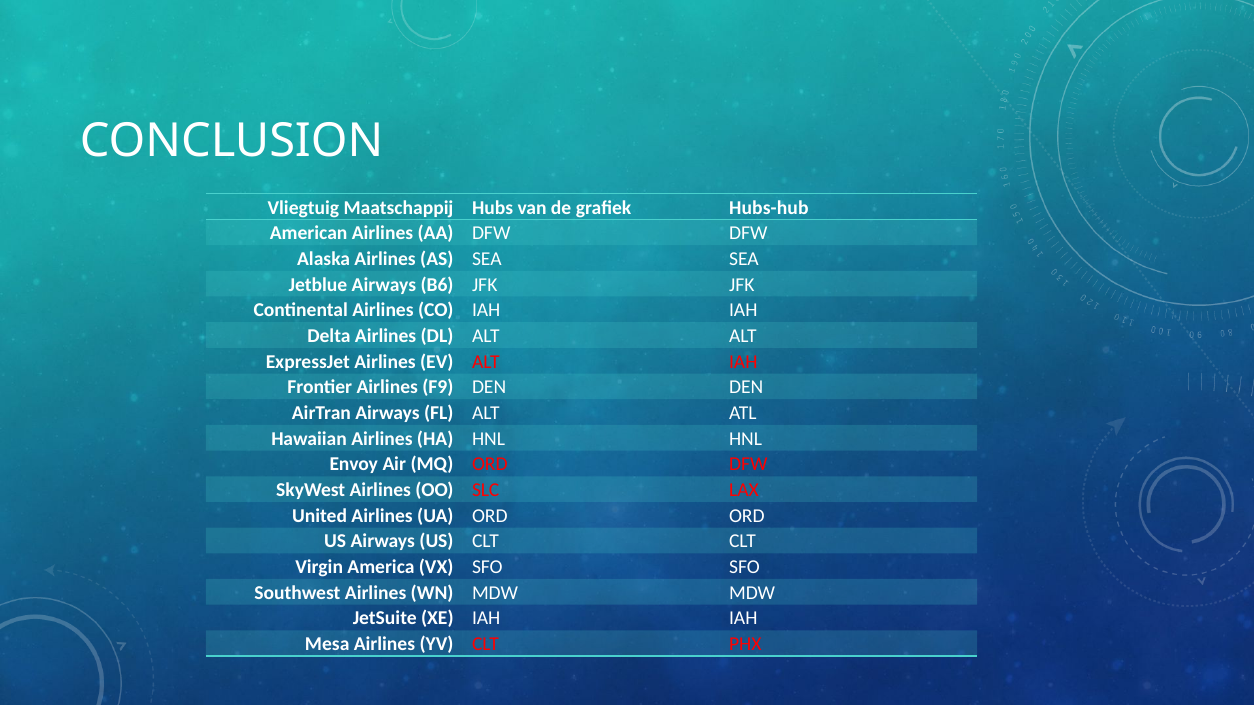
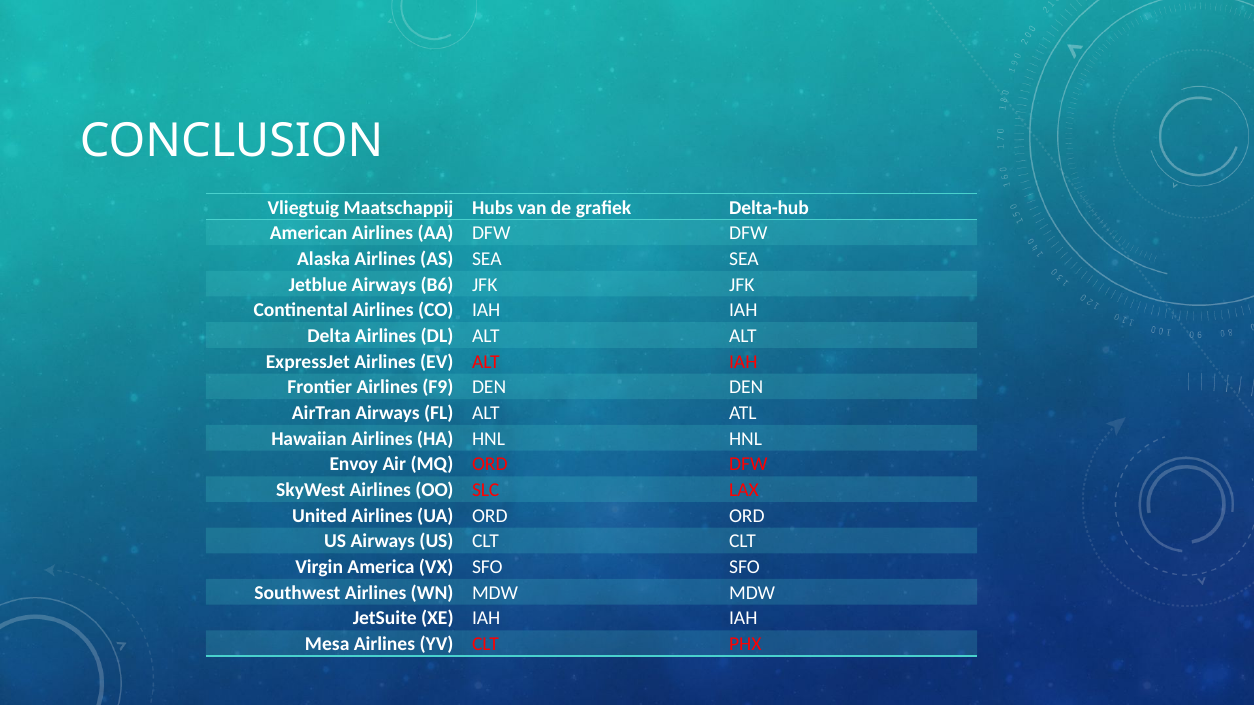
Hubs-hub: Hubs-hub -> Delta-hub (769, 208)
